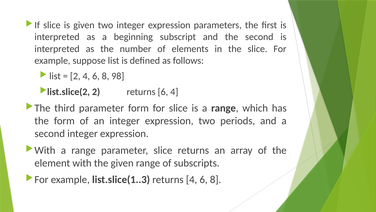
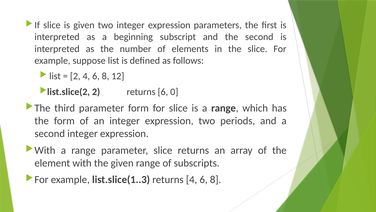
98: 98 -> 12 (118, 76)
6 4: 4 -> 0 (174, 92)
